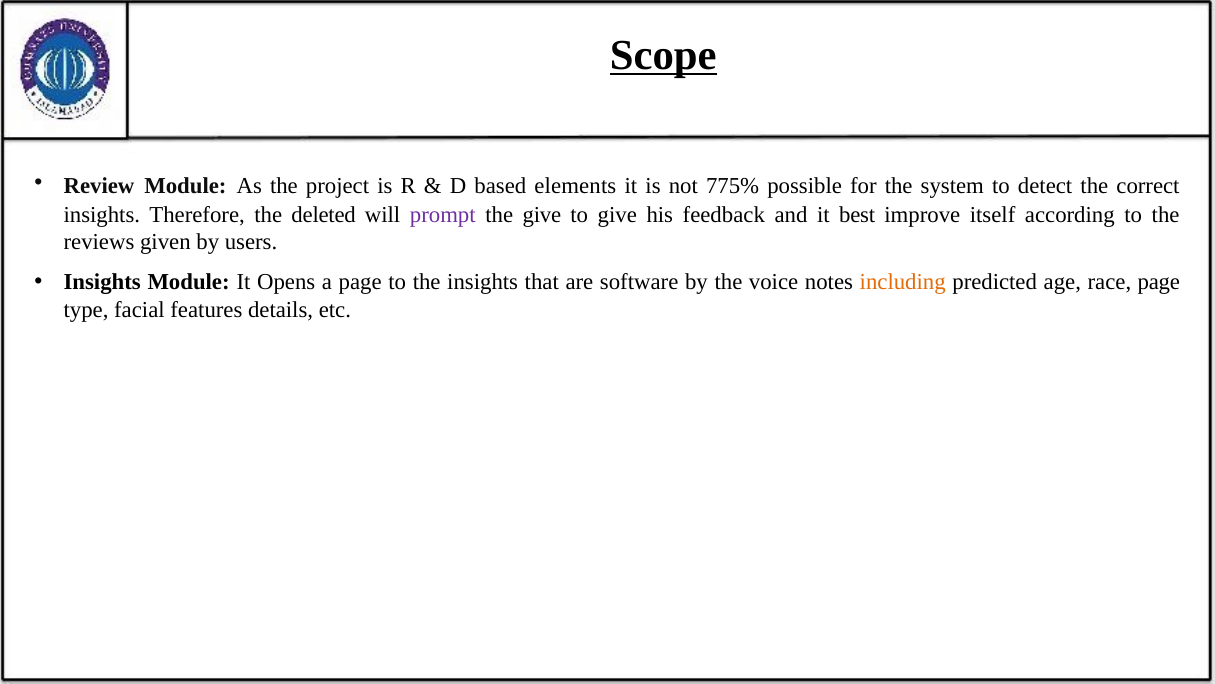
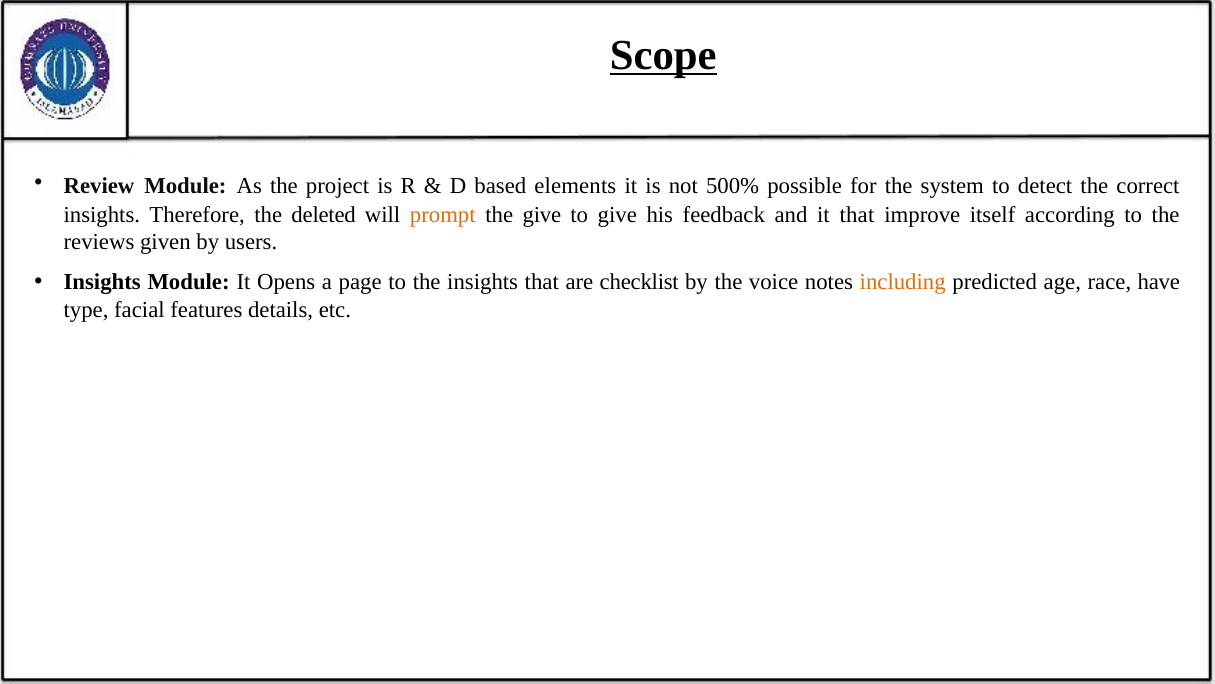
775%: 775% -> 500% (733, 186)
prompt colour: purple -> orange (443, 215)
it best: best -> that (857, 215)
software: software -> checklist (639, 282)
race page: page -> have (1159, 282)
